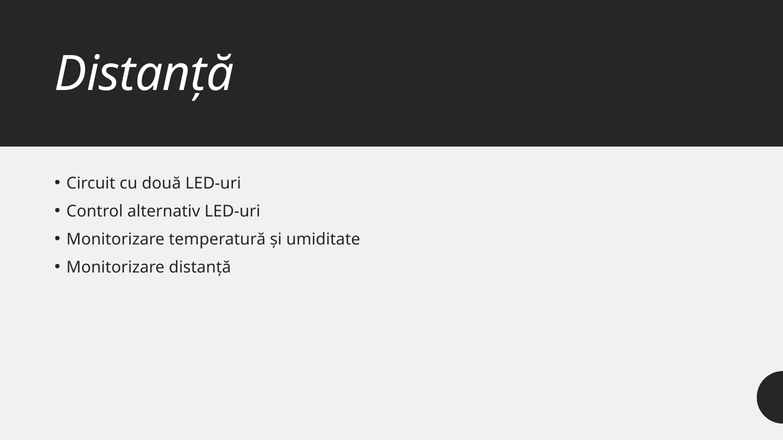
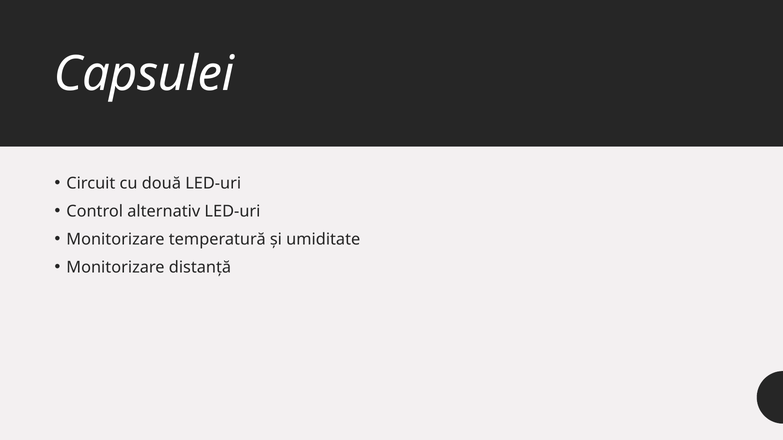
Distanță: Distanță -> Capsulei (144, 74)
